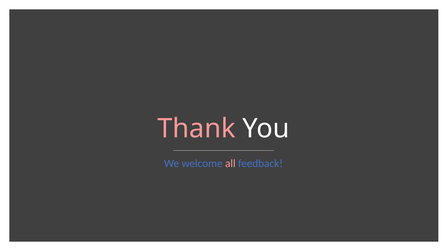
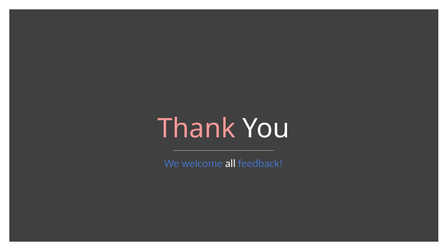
all colour: pink -> white (230, 164)
